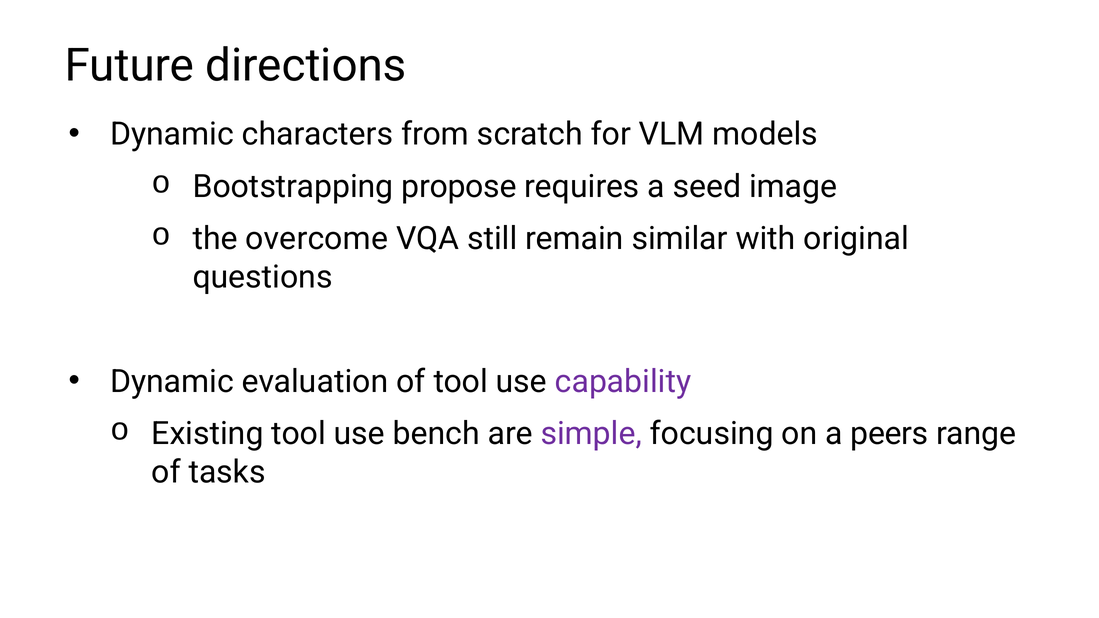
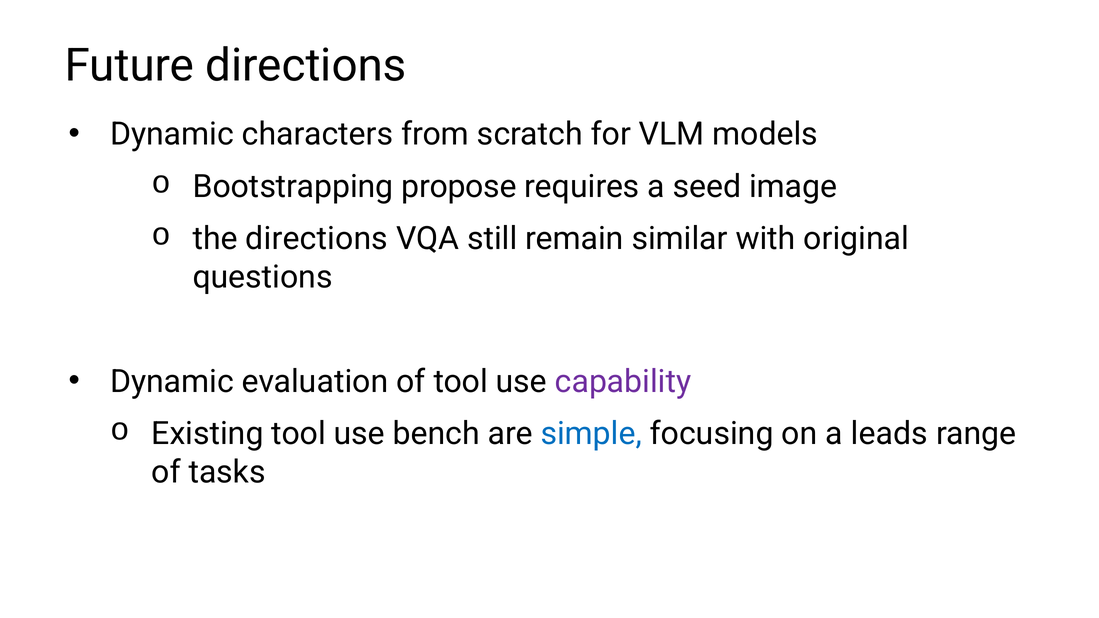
the overcome: overcome -> directions (317, 239)
simple colour: purple -> blue (591, 434)
peers: peers -> leads (889, 434)
